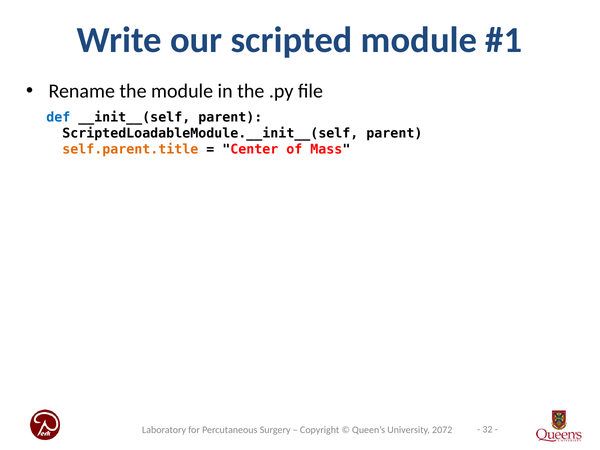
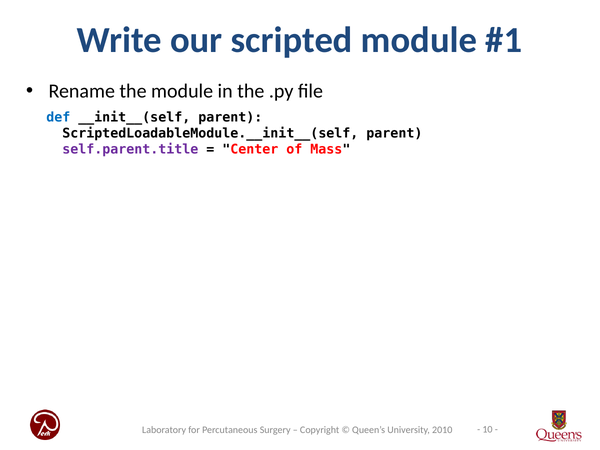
self.parent.title colour: orange -> purple (130, 149)
32: 32 -> 10 (488, 430)
2072: 2072 -> 2010 (442, 430)
